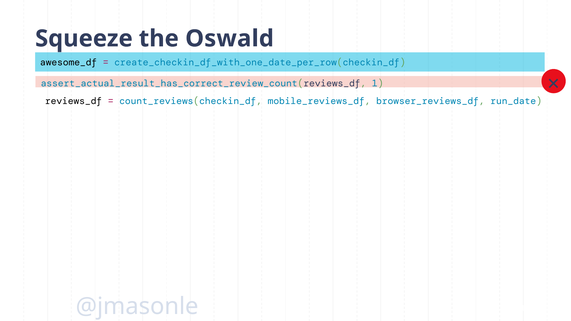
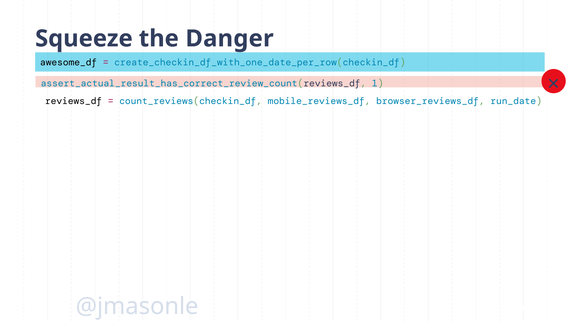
Oswald: Oswald -> Danger (230, 39)
